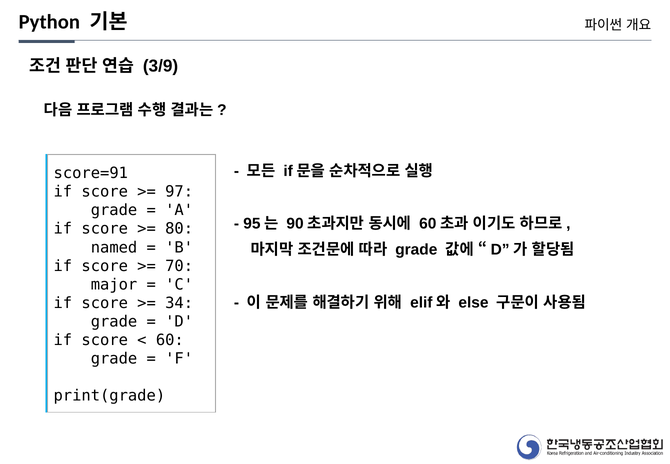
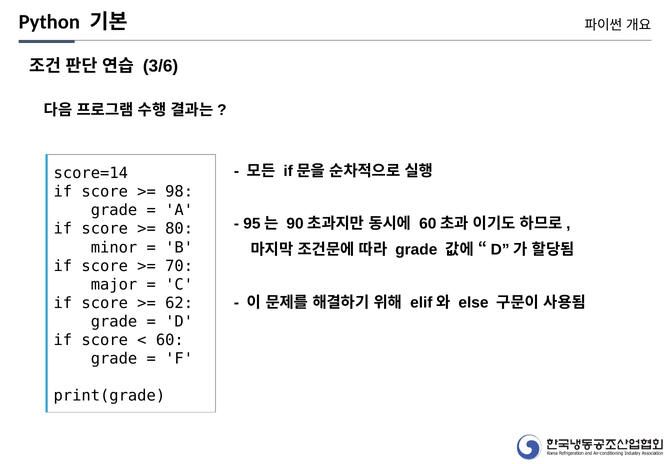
3/9: 3/9 -> 3/6 (161, 66)
score=91: score=91 -> score=14 (91, 173)
97: 97 -> 98 (179, 192)
named: named -> minor (114, 247)
34: 34 -> 62 (179, 303)
